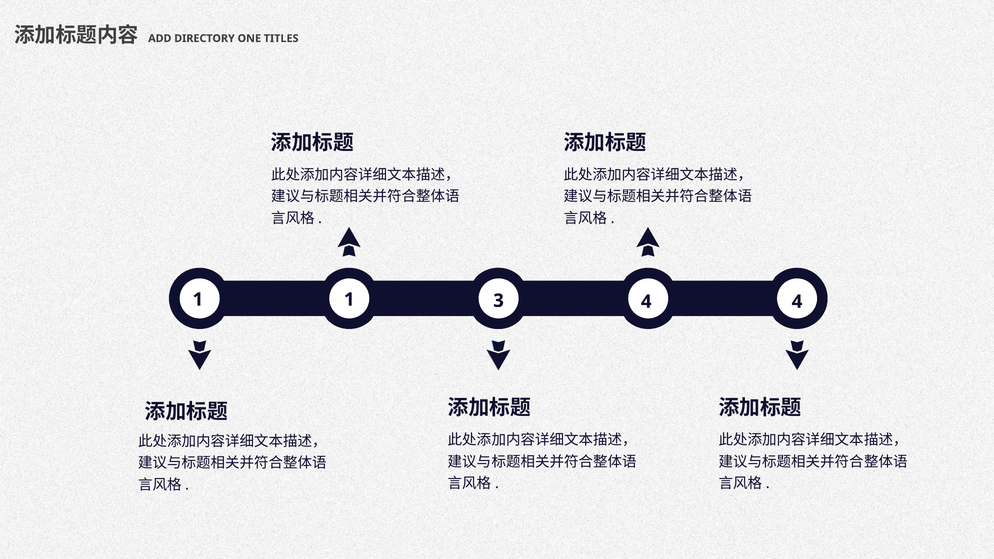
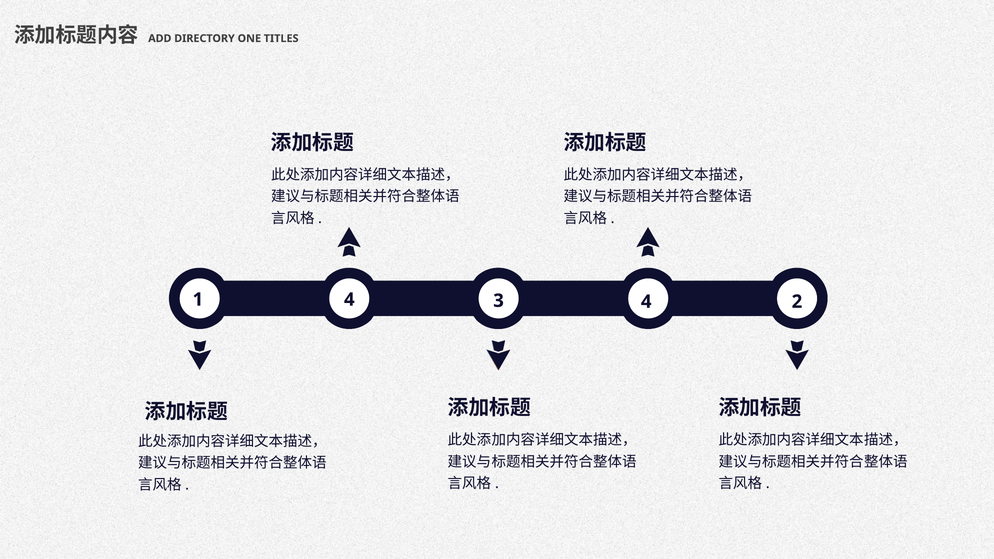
1 1: 1 -> 4 (349, 300)
4 4: 4 -> 2 (797, 302)
